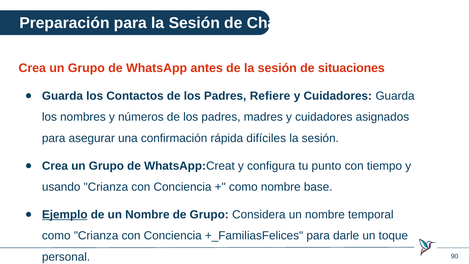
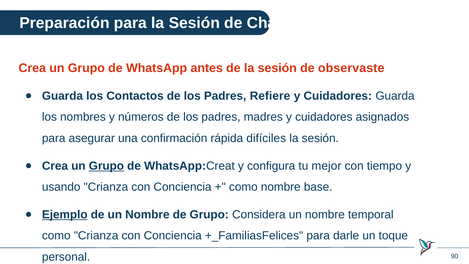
situaciones: situaciones -> observaste (351, 68)
Grupo underline: none -> present (106, 166)
punto: punto -> mejor (326, 166)
